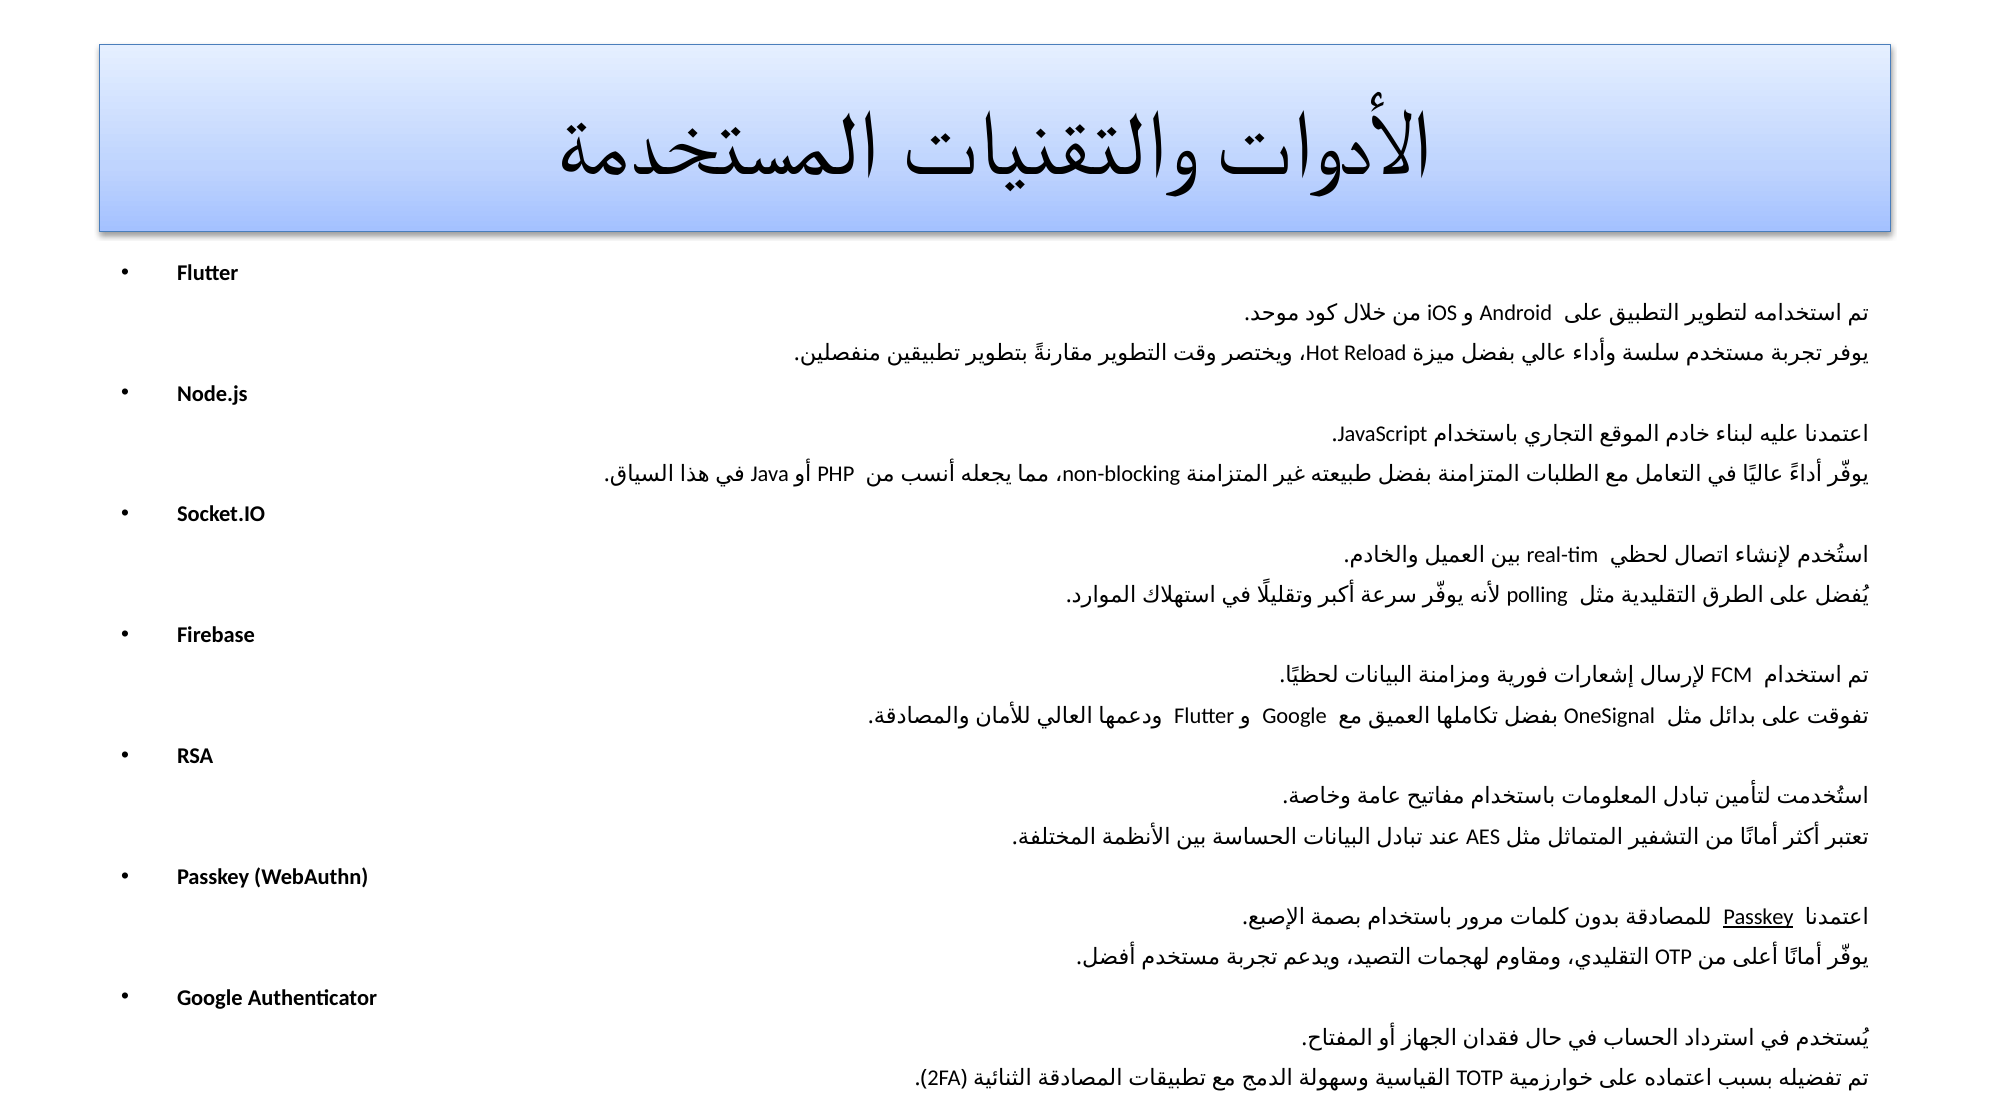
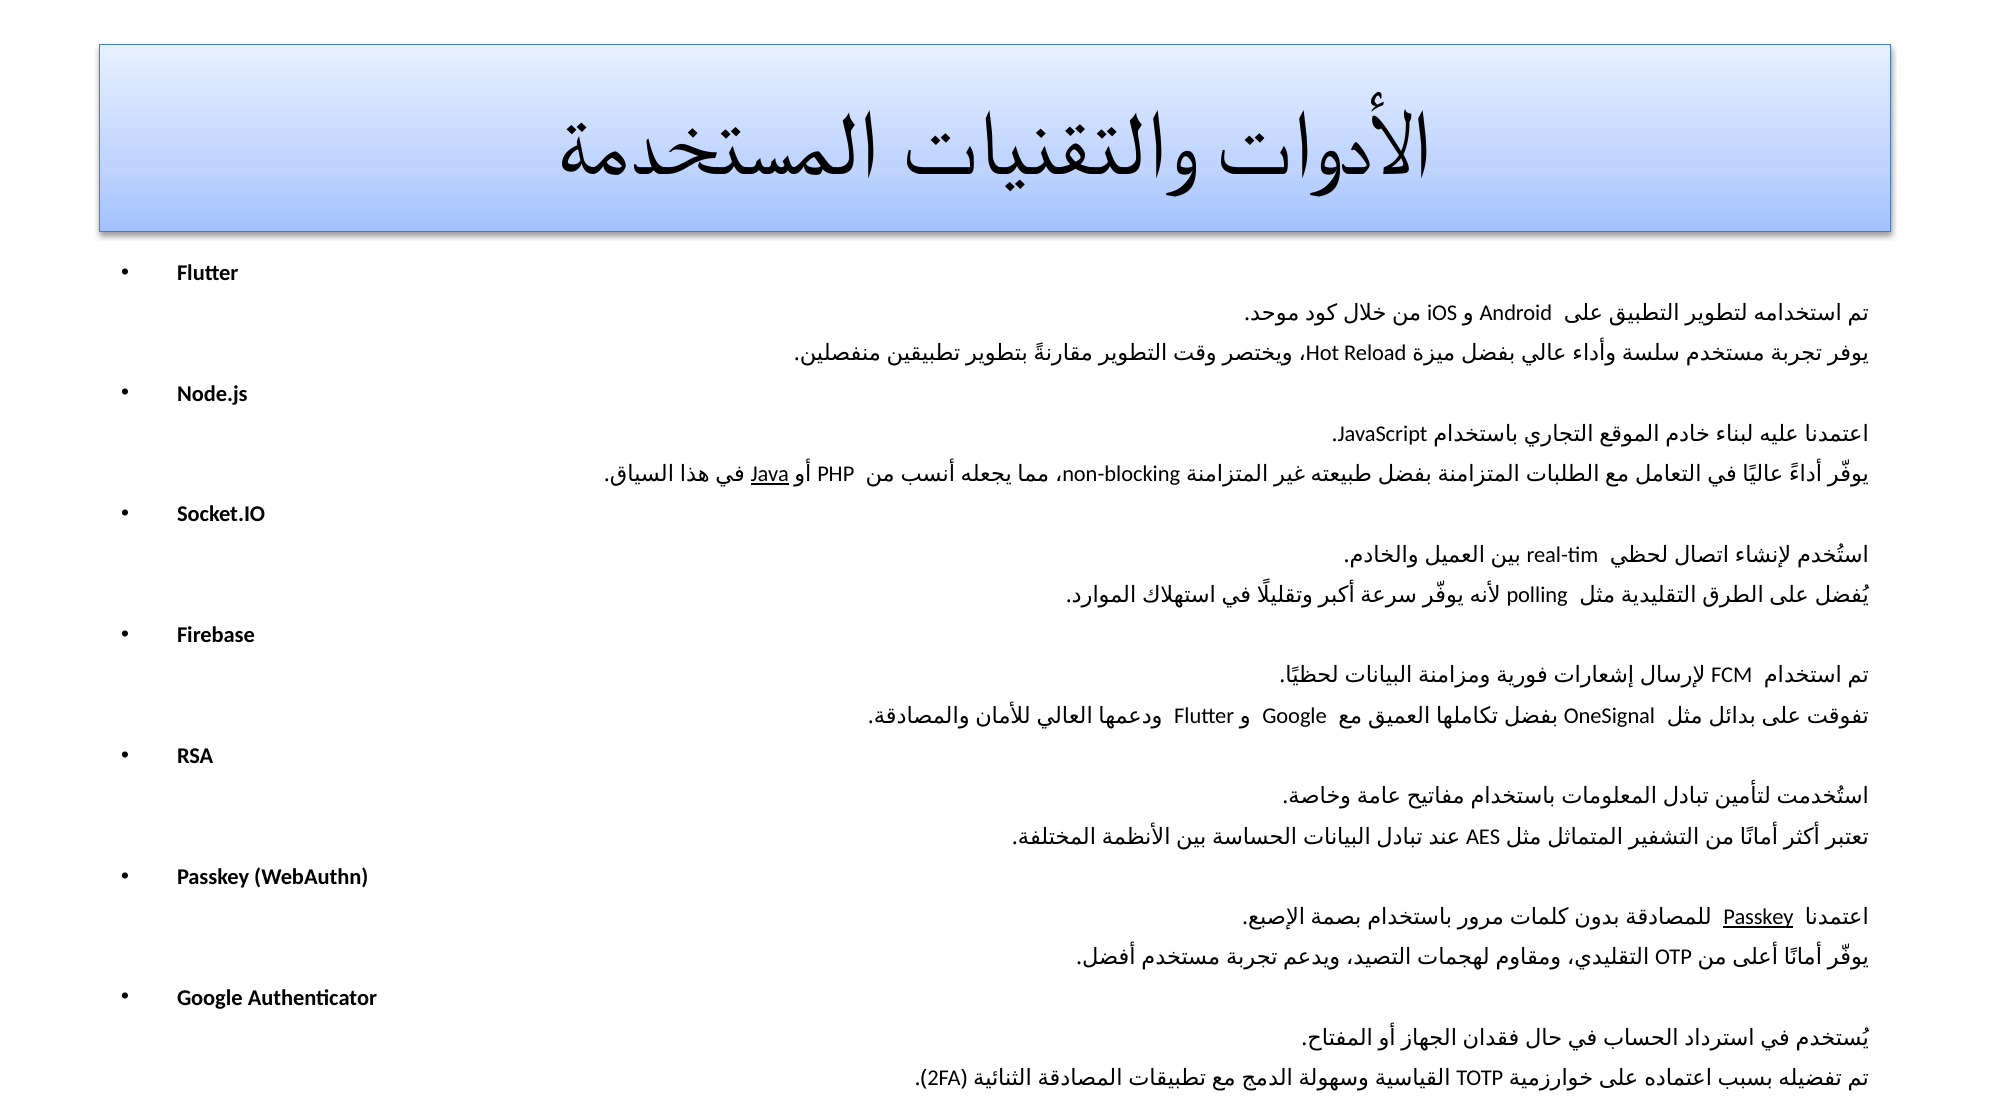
Java underline: none -> present (770, 474)
